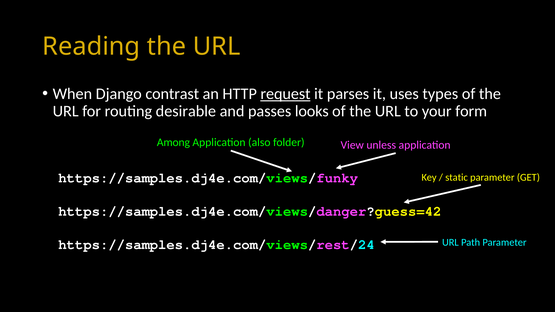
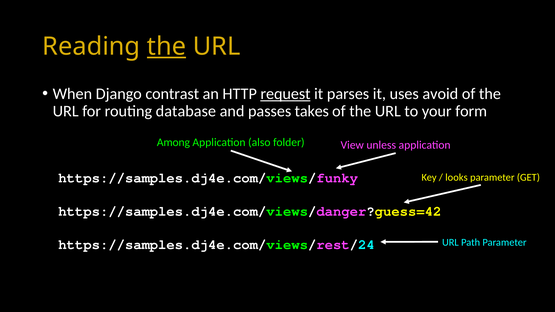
the underline: none -> present (166, 47)
types: types -> avoid (440, 94)
desirable: desirable -> database (186, 111)
looks: looks -> takes (312, 111)
static: static -> looks (456, 177)
